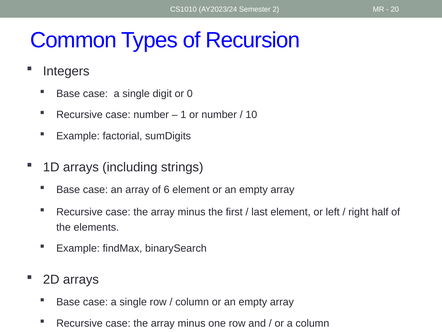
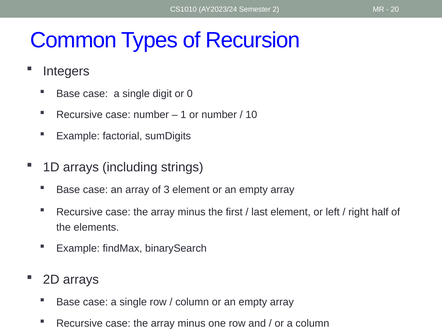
6: 6 -> 3 (167, 189)
